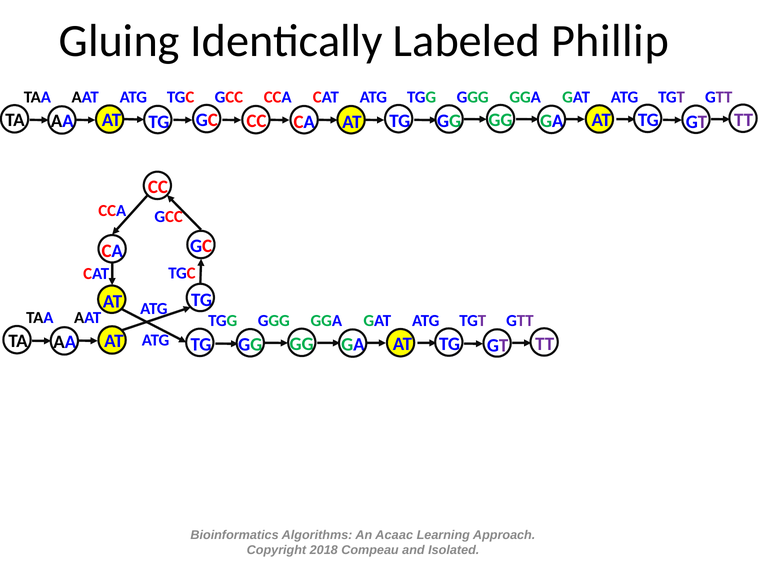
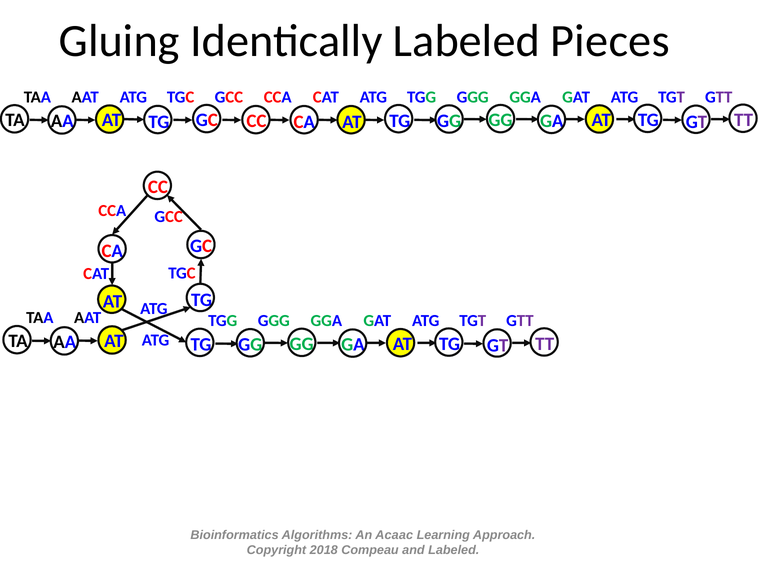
Phillip: Phillip -> Pieces (610, 41)
and Isolated: Isolated -> Labeled (454, 550)
